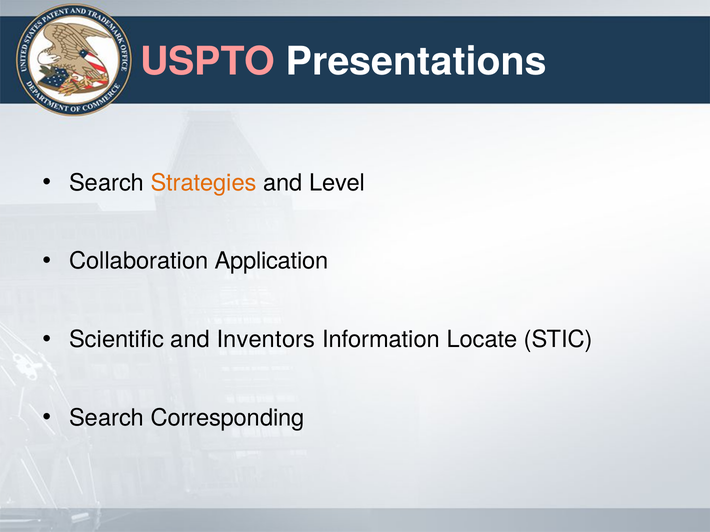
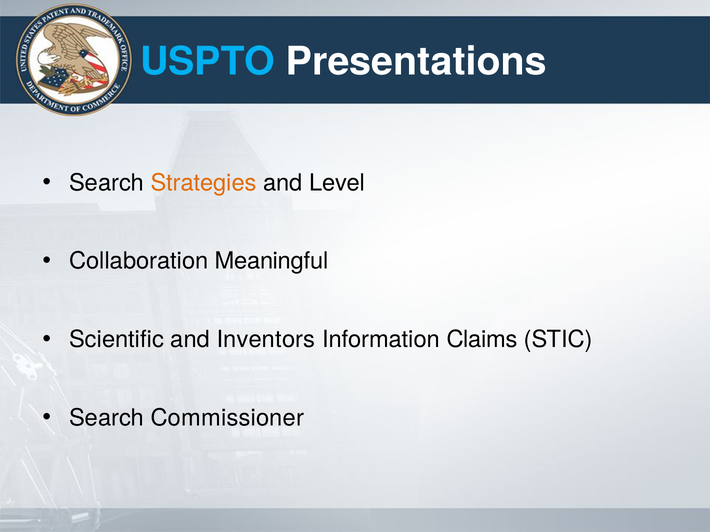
USPTO colour: pink -> light blue (208, 62)
Application: Application -> Meaningful (271, 261)
Locate: Locate -> Claims (482, 340)
Corresponding: Corresponding -> Commissioner (227, 418)
